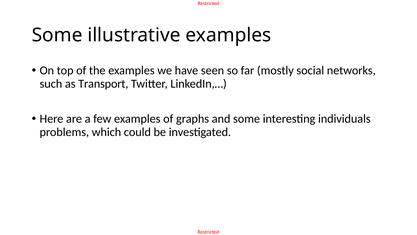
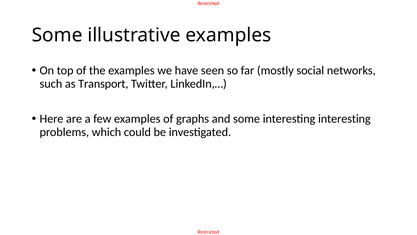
interesting individuals: individuals -> interesting (344, 119)
